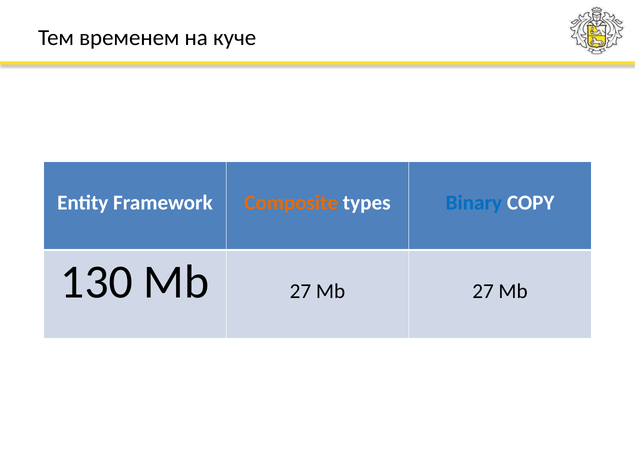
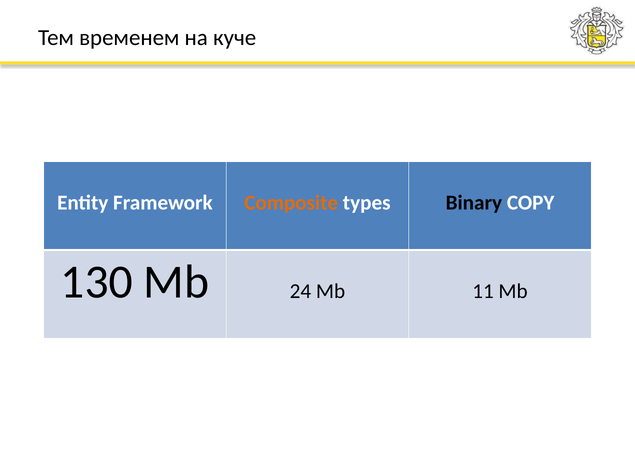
Binary colour: blue -> black (474, 203)
130 Mb 27: 27 -> 24 (300, 291)
27: 27 -> 11 (483, 291)
